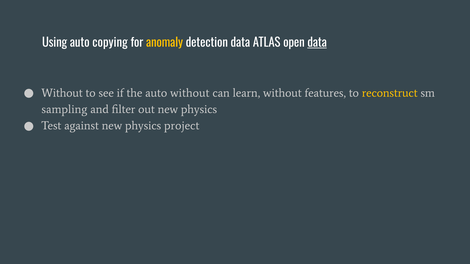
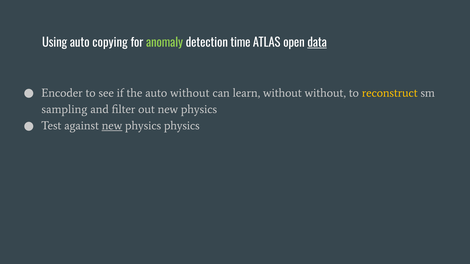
anomaly colour: yellow -> light green (165, 43)
detection data: data -> time (240, 43)
Without: Without -> Encoder (62, 93)
without features: features -> without (325, 93)
new underline: none -> present (112, 126)
physics project: project -> physics (182, 126)
